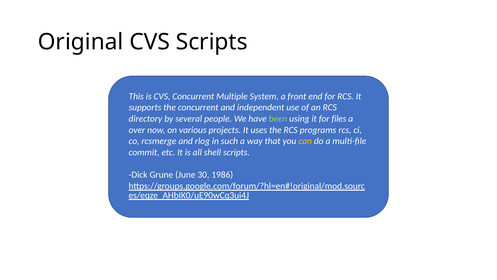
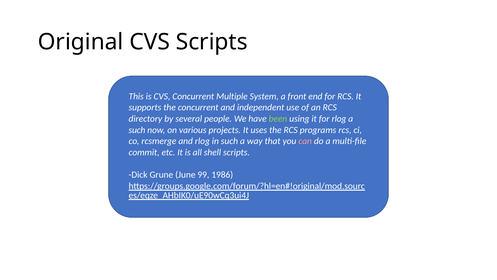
for files: files -> rlog (339, 119)
over: over -> such (137, 130)
can colour: yellow -> pink (305, 141)
30: 30 -> 99 (203, 175)
